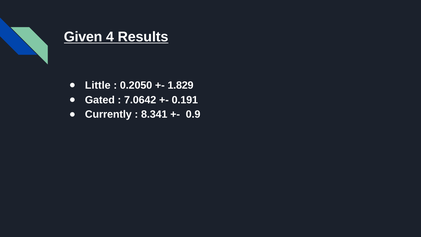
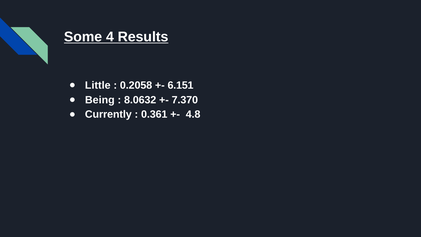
Given: Given -> Some (83, 37)
0.2050: 0.2050 -> 0.2058 (136, 85)
1.829: 1.829 -> 6.151 (181, 85)
Gated: Gated -> Being (100, 100)
7.0642: 7.0642 -> 8.0632 (140, 100)
0.191: 0.191 -> 7.370 (185, 100)
8.341: 8.341 -> 0.361 (154, 114)
0.9: 0.9 -> 4.8 (193, 114)
